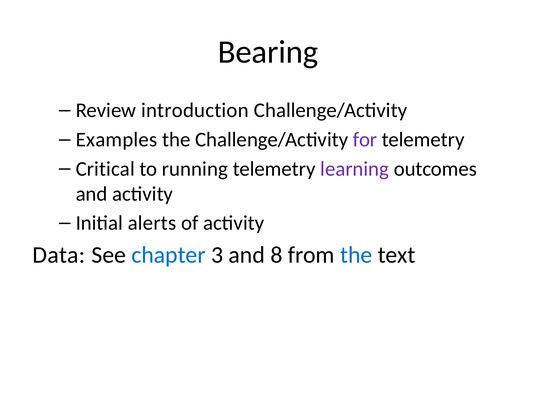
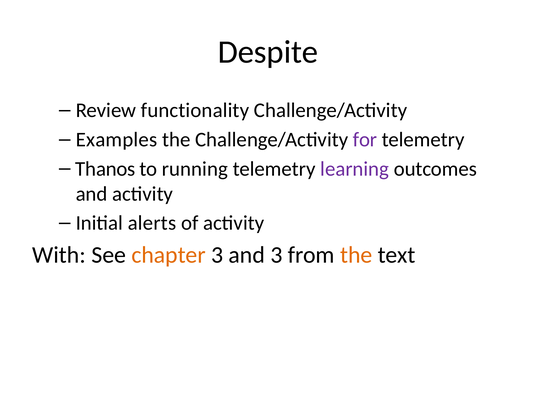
Bearing: Bearing -> Despite (268, 52)
introduction: introduction -> functionality (195, 110)
Critical: Critical -> Thanos (105, 169)
Data: Data -> With (59, 255)
chapter colour: blue -> orange (169, 255)
and 8: 8 -> 3 (276, 255)
the colour: blue -> orange (356, 255)
